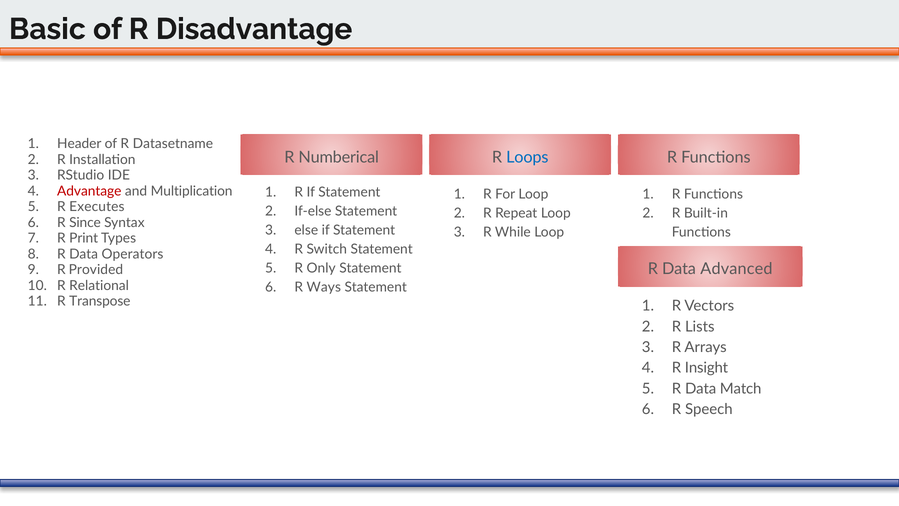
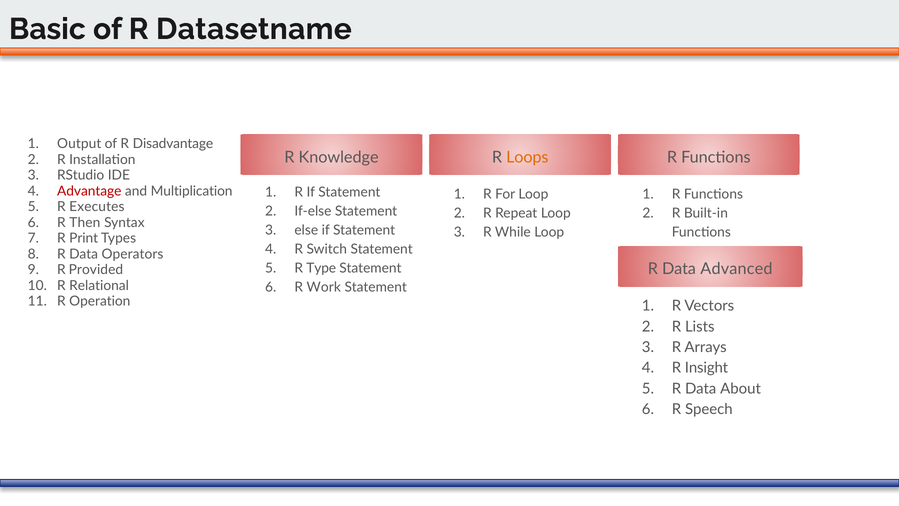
Disadvantage: Disadvantage -> Datasetname (254, 29)
Header: Header -> Output (79, 144)
Datasetname: Datasetname -> Disadvantage (173, 144)
Numberical: Numberical -> Knowledge (339, 157)
Loops colour: blue -> orange (527, 157)
Since: Since -> Then (85, 222)
Only: Only -> Type (321, 268)
Ways: Ways -> Work (324, 287)
Transpose: Transpose -> Operation (100, 301)
Match: Match -> About (741, 388)
